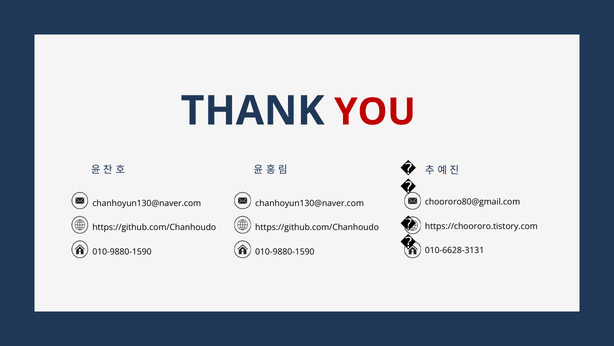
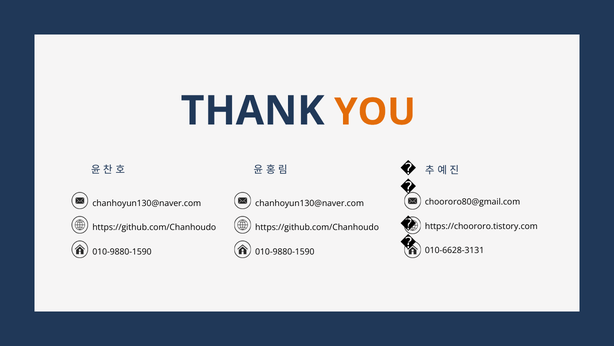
YOU colour: red -> orange (375, 112)
